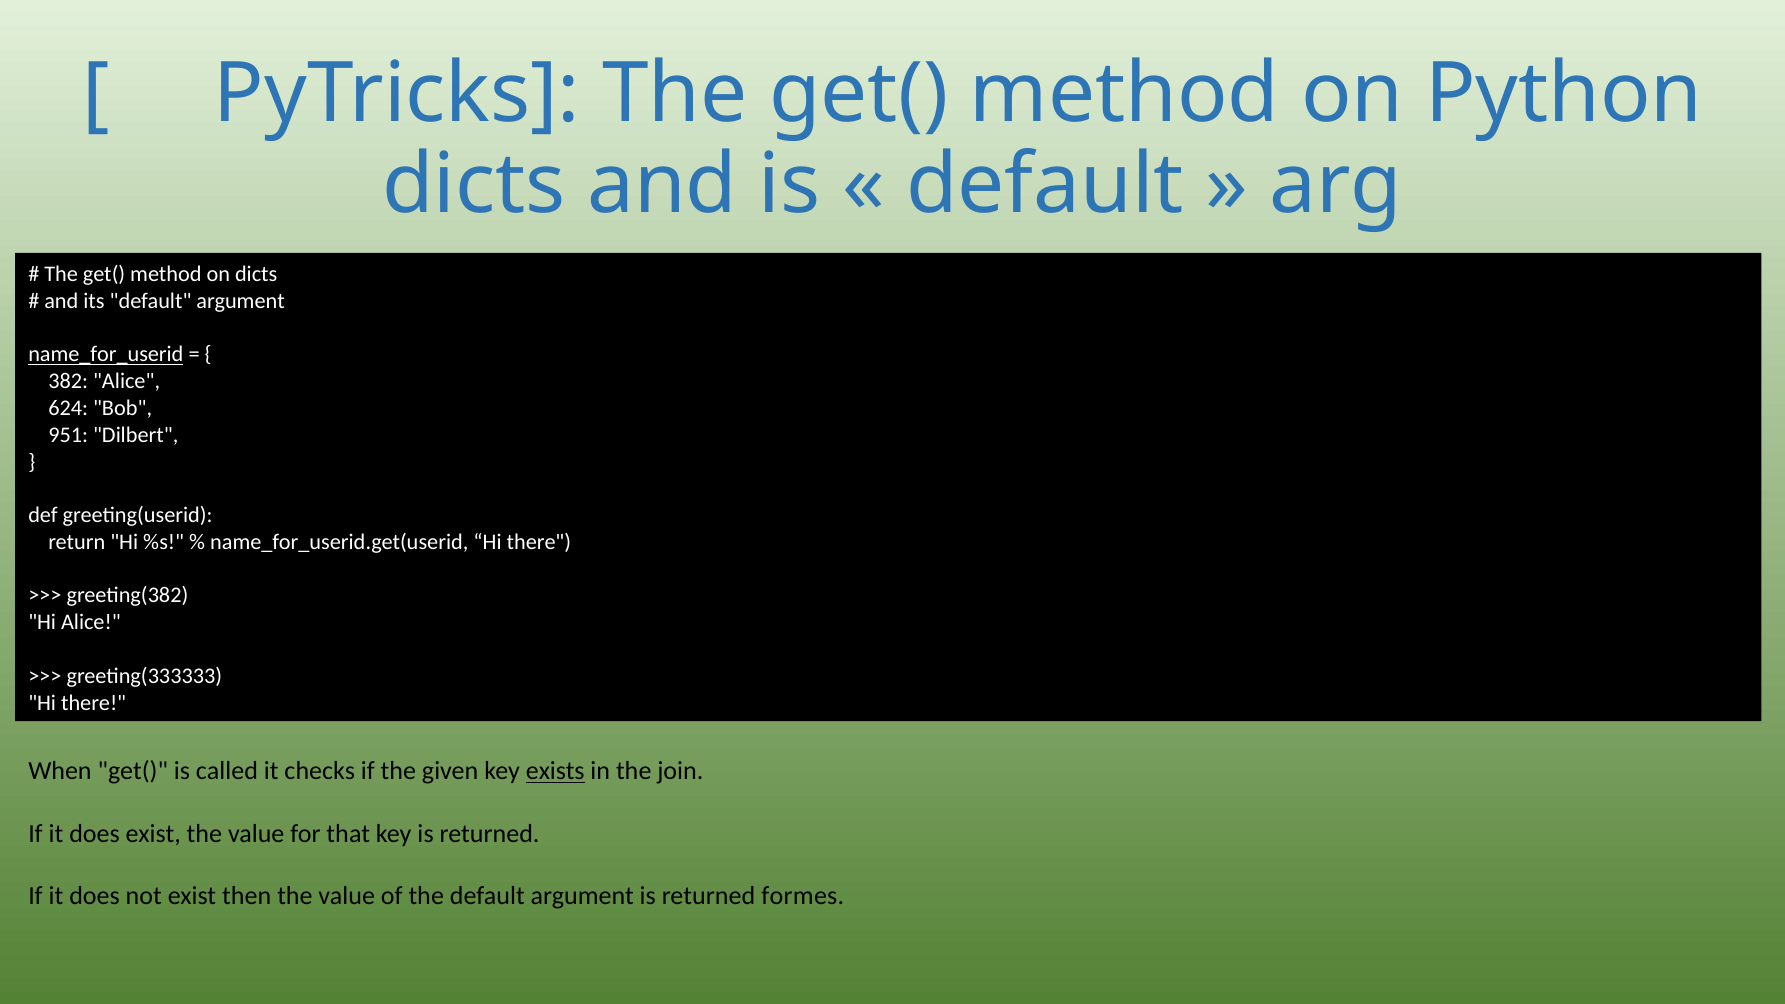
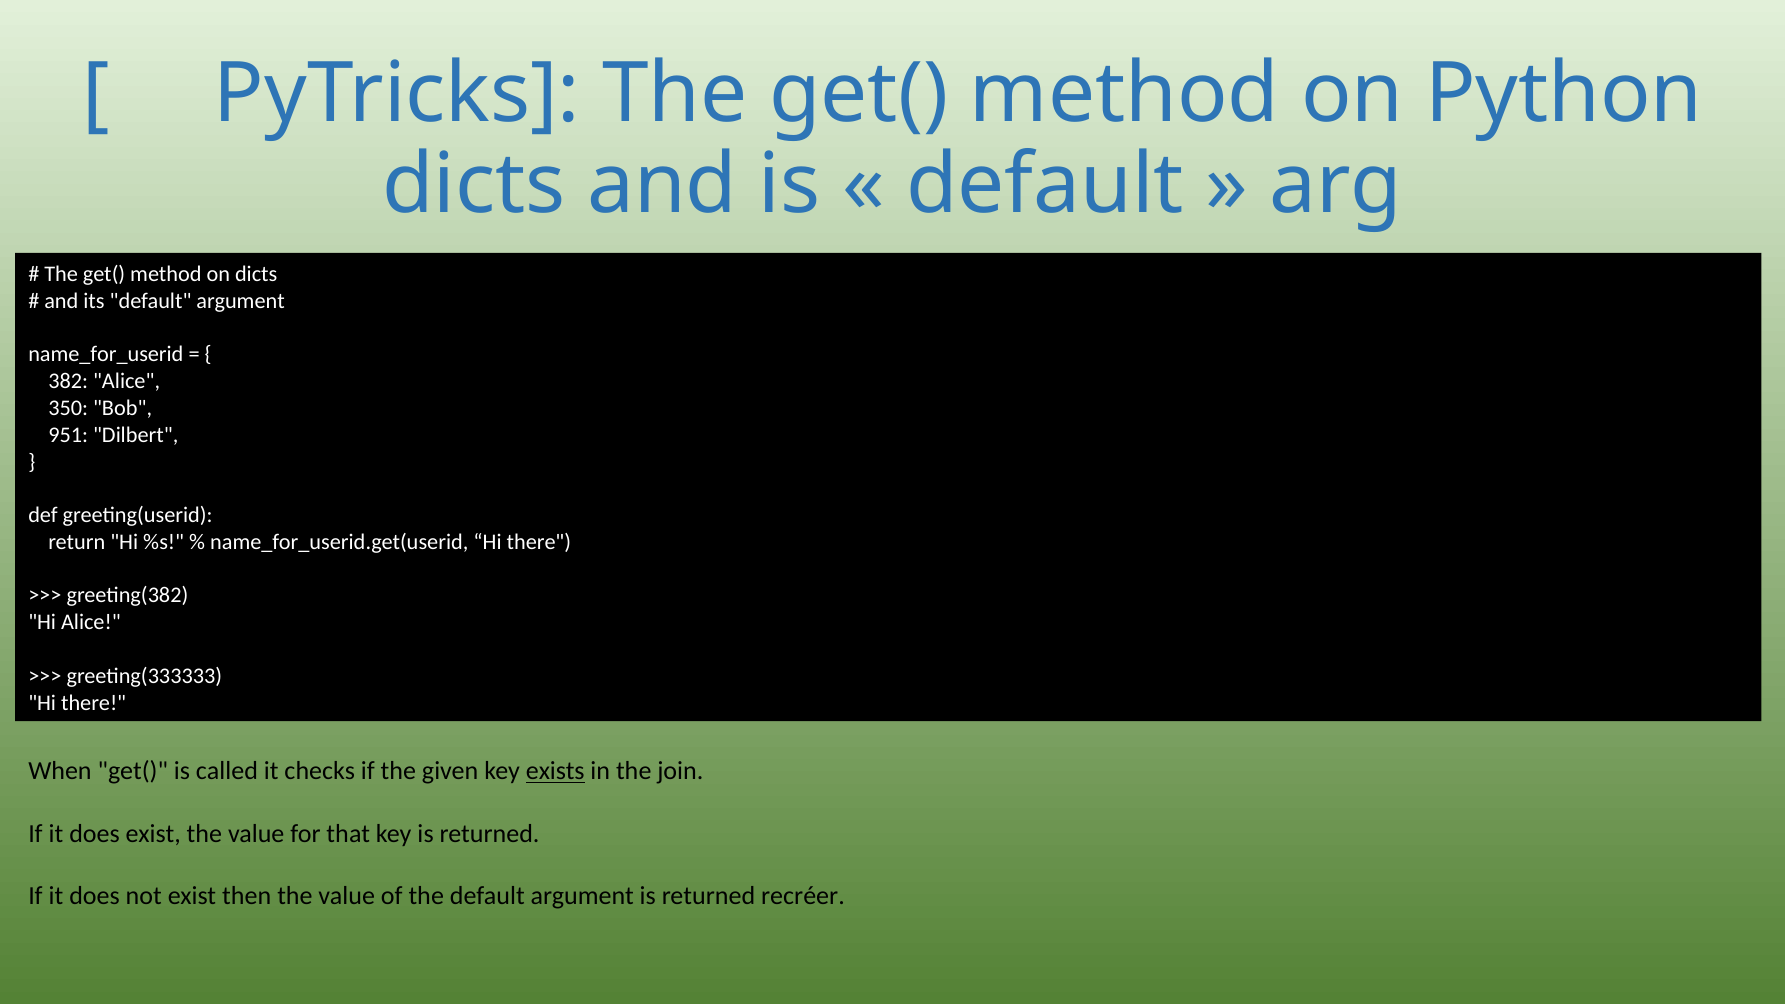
name_for_userid underline: present -> none (106, 355)
624: 624 -> 350 (68, 408)
formes: formes -> recréer (803, 896)
